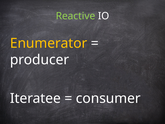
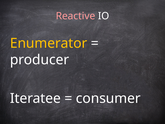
Reactive colour: light green -> pink (76, 16)
